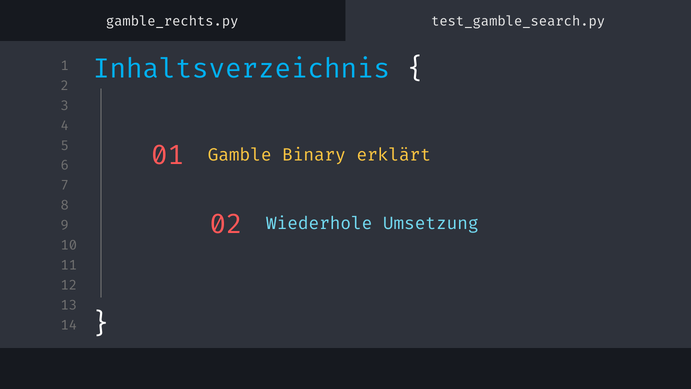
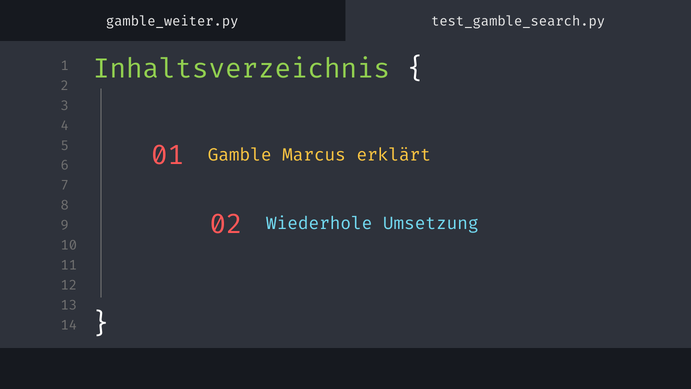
gamble_rechts.py: gamble_rechts.py -> gamble_weiter.py (172, 21)
Inhaltsverzeichnis colour: light blue -> light green (242, 69)
Binary: Binary -> Marcus (314, 155)
